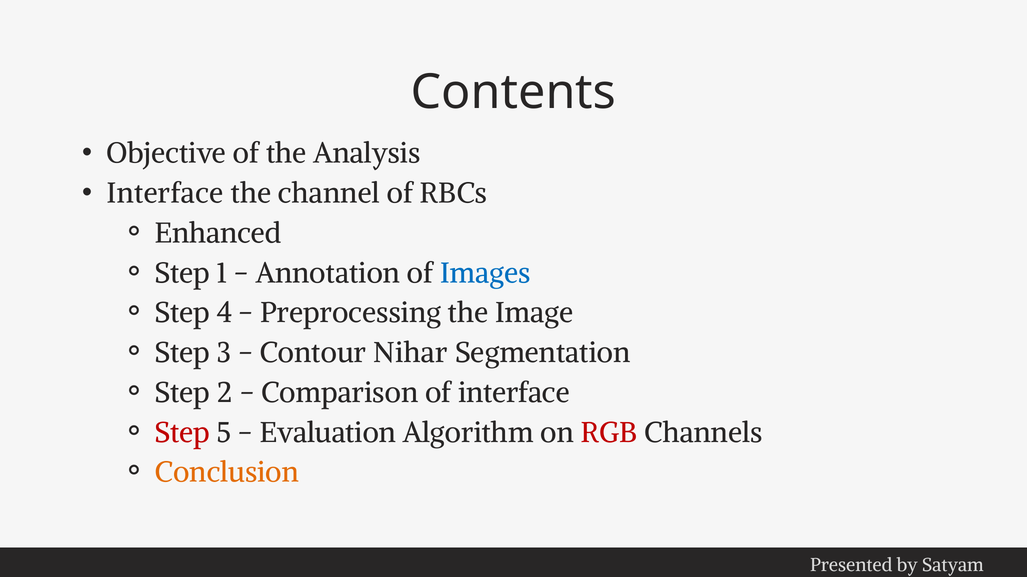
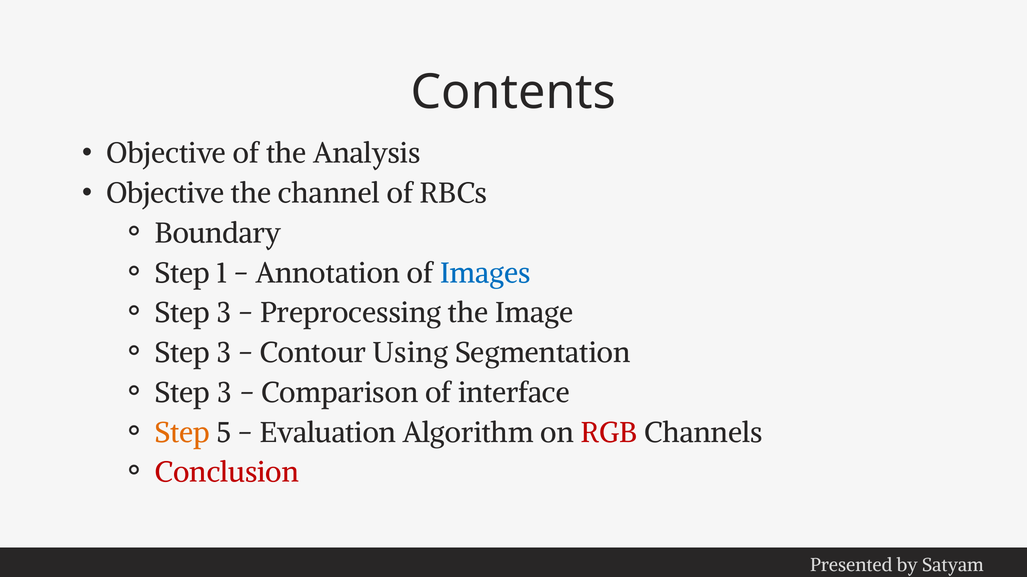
Interface: Interface -> Objective (165, 194)
Enhanced: Enhanced -> Boundary (218, 234)
4: 4 -> 3 (224, 313)
Nihar: Nihar -> Using (410, 353)
2: 2 -> 3 (225, 393)
Step colour: red -> orange (182, 433)
Conclusion colour: orange -> red (227, 473)
